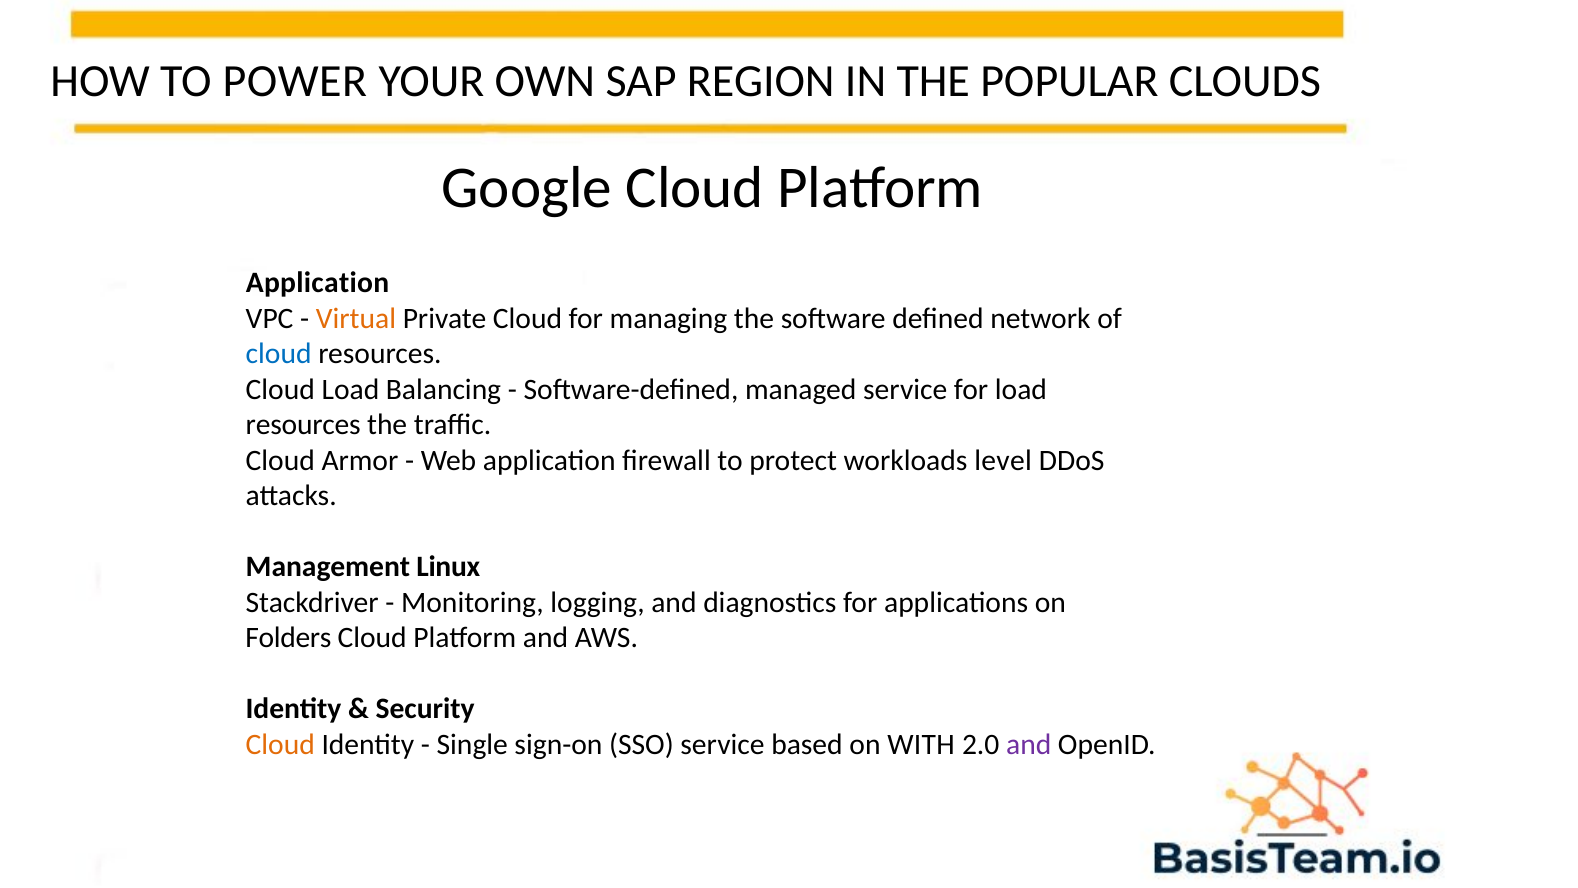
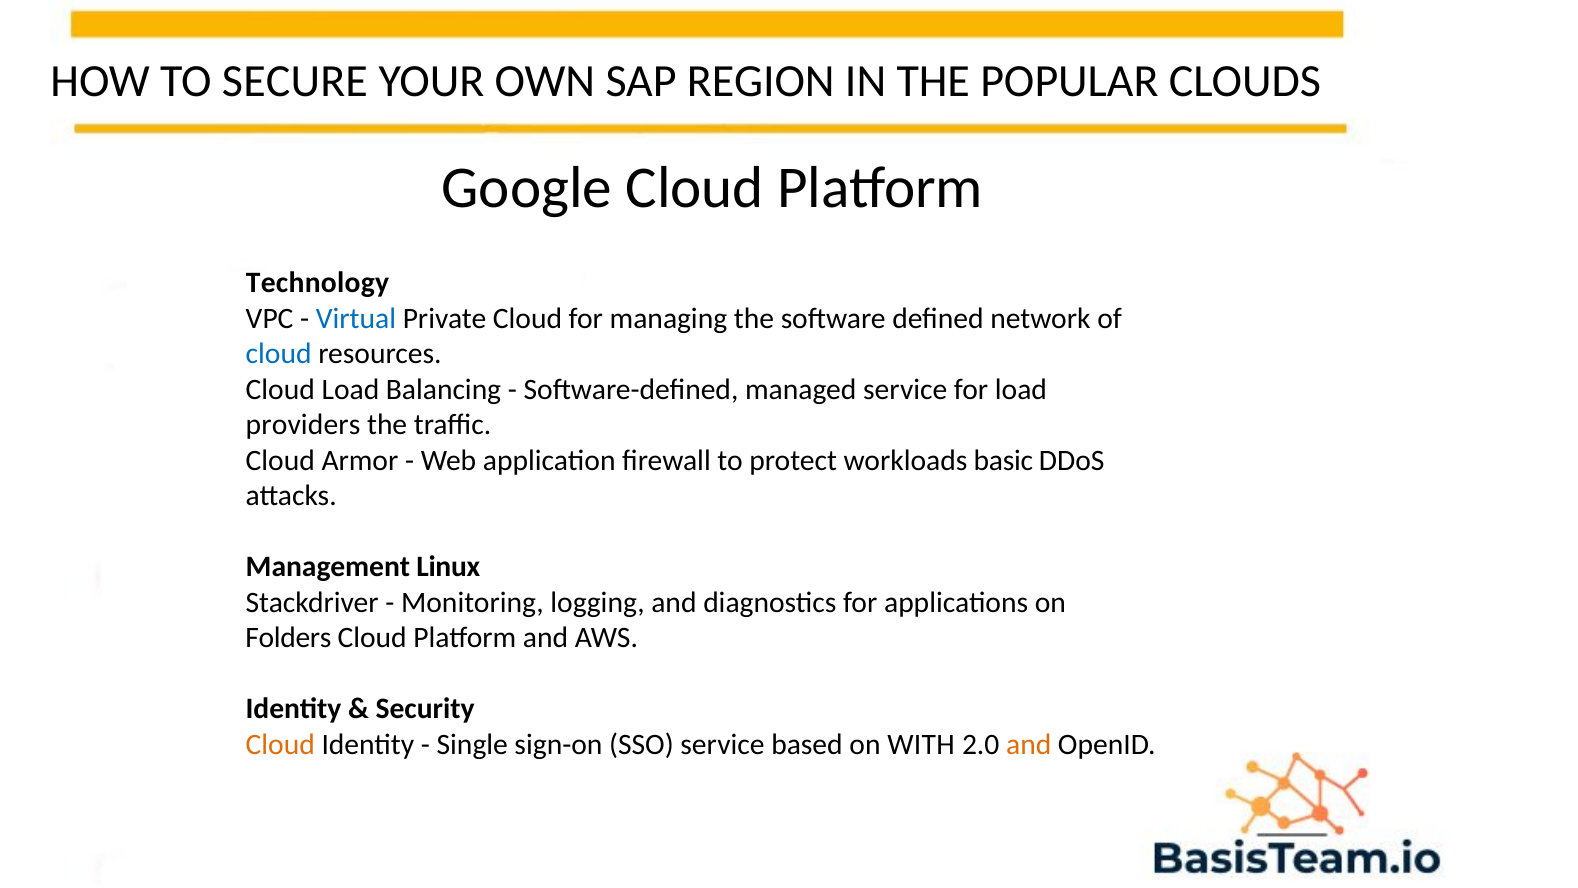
POWER: POWER -> SECURE (295, 81)
Application: Application -> Technology (318, 283)
Virtual colour: orange -> blue (356, 318)
resources: resources -> providers (303, 425)
level: level -> basic (1003, 460)
and colour: purple -> orange (1029, 744)
